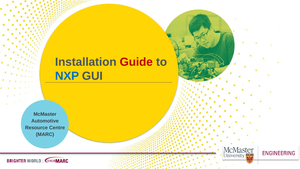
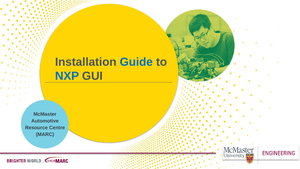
Guide colour: red -> blue (136, 62)
